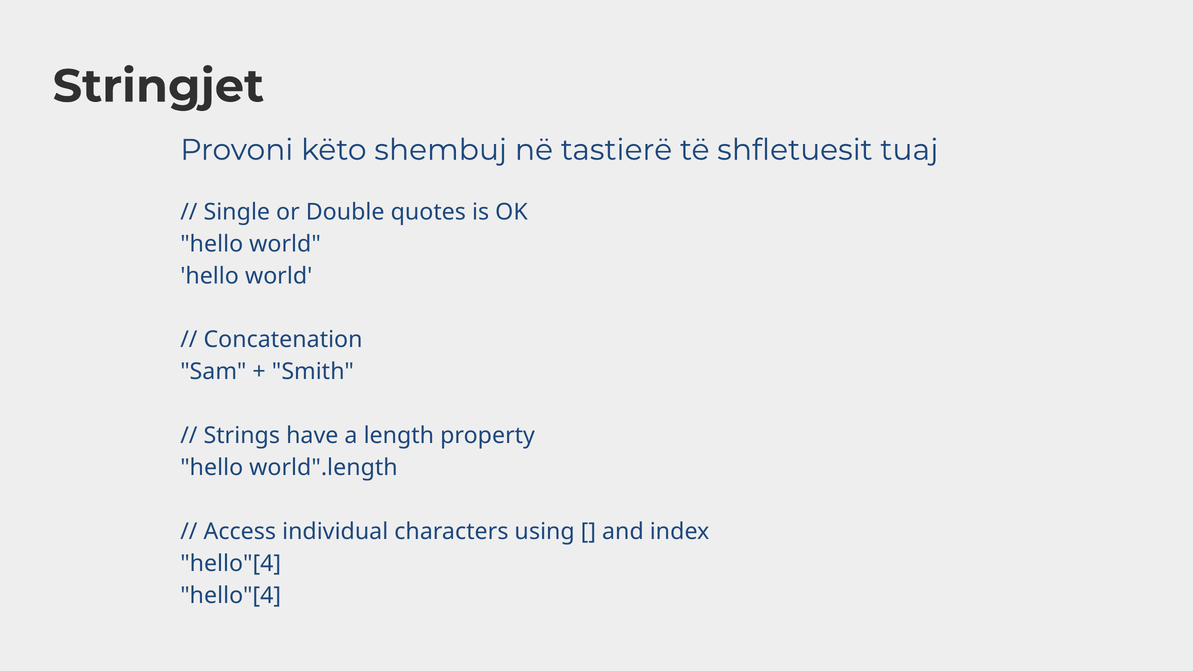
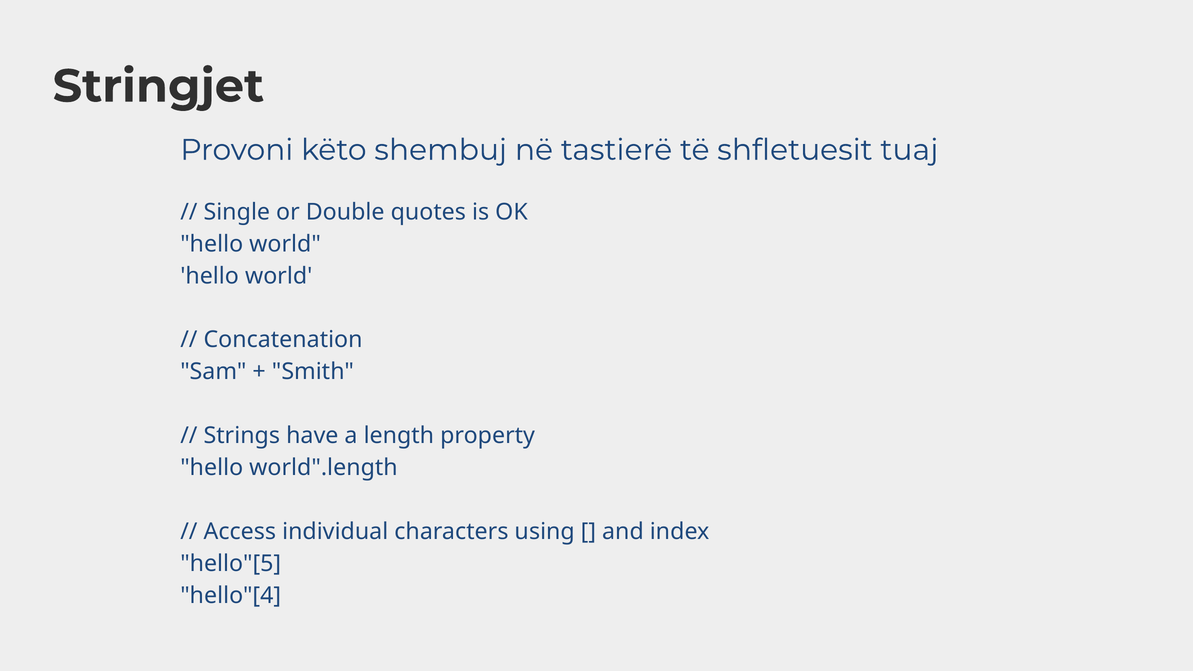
hello"[4: hello"[4 -> hello"[5 (231, 564)
